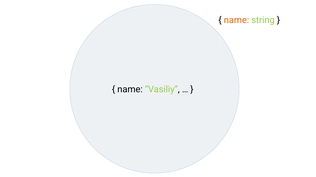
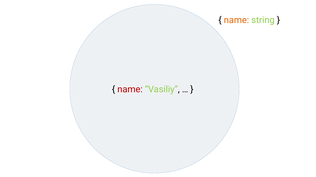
name colour: black -> red (130, 90)
